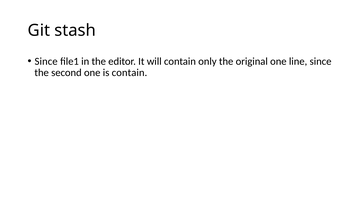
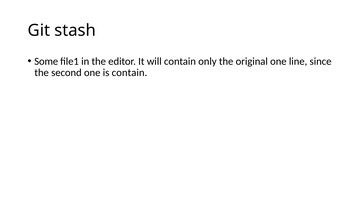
Since: Since -> Some (46, 61)
